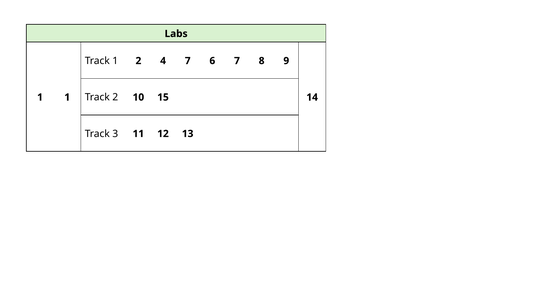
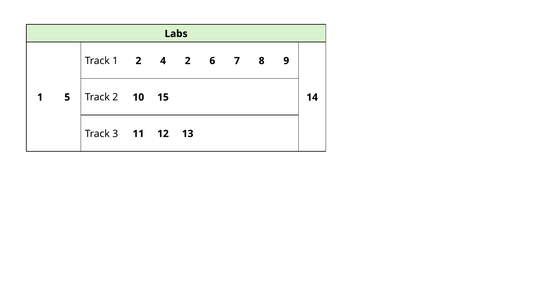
4 7: 7 -> 2 (188, 61)
1 1: 1 -> 5 (67, 97)
